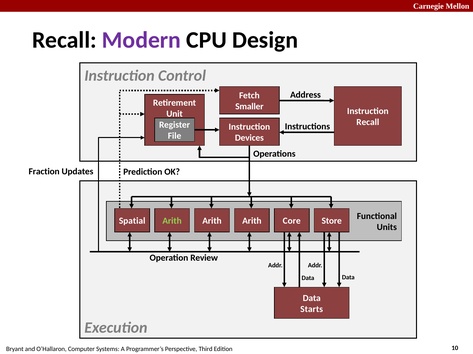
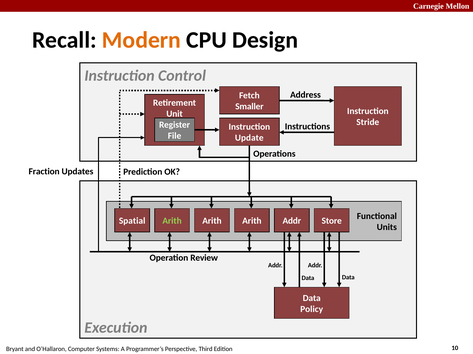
Modern colour: purple -> orange (141, 40)
Recall: Recall -> Stride (368, 122)
Devices: Devices -> Update (249, 138)
Arith Core: Core -> Addr (292, 221)
Starts: Starts -> Policy (312, 310)
